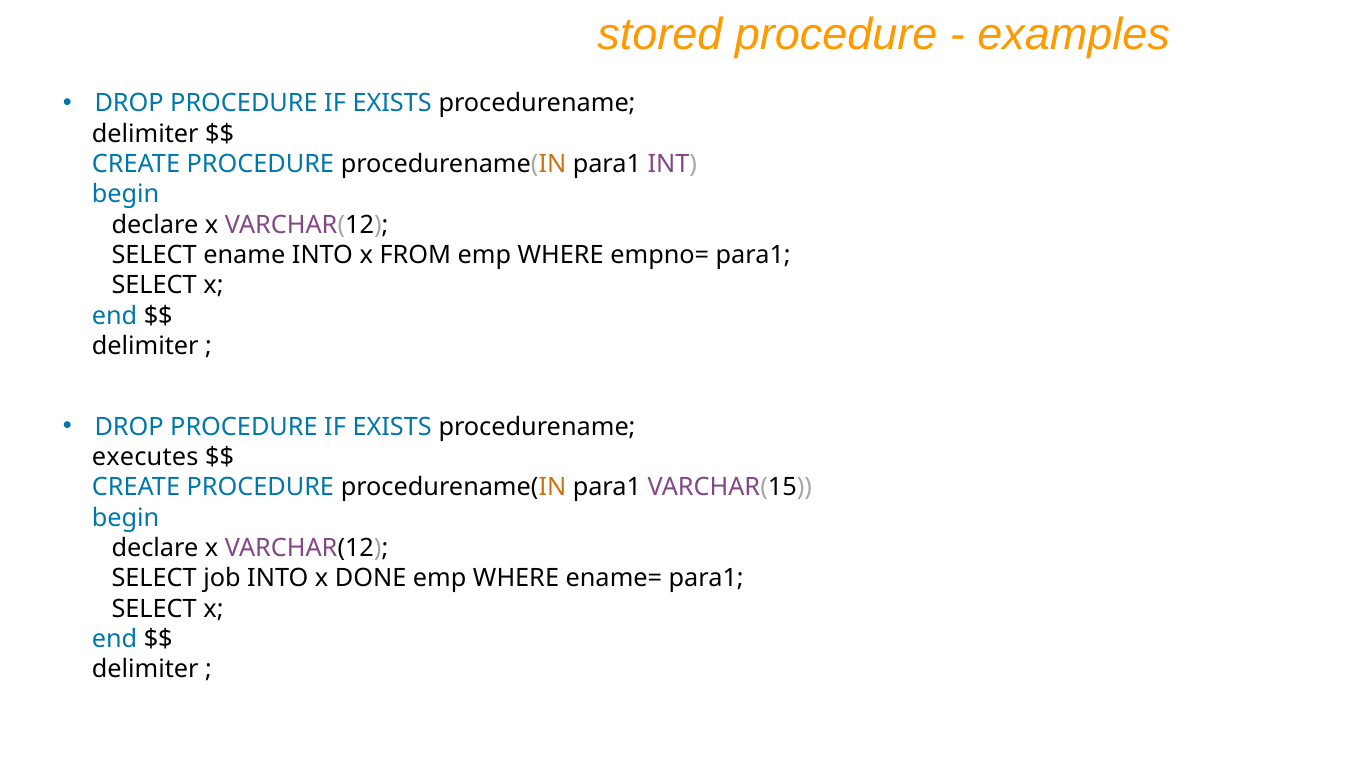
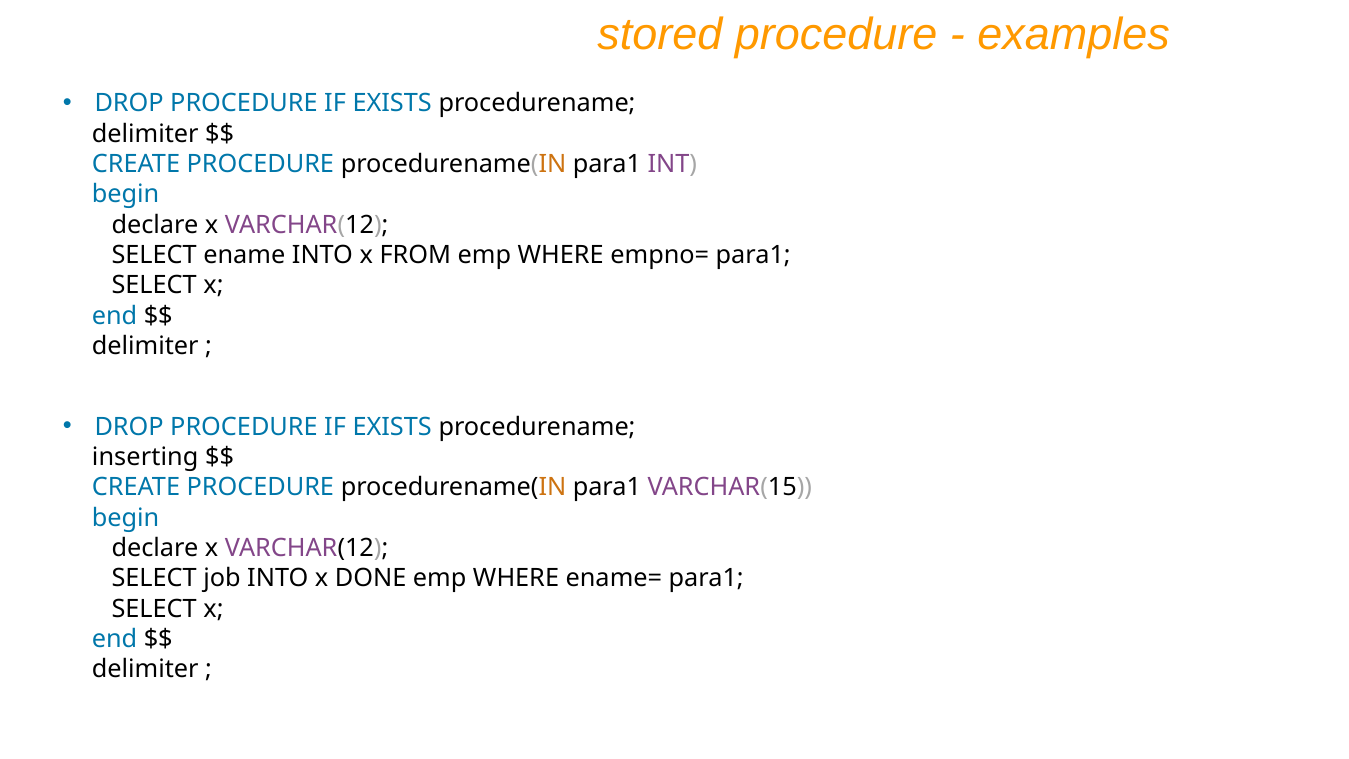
executes: executes -> inserting (145, 457)
